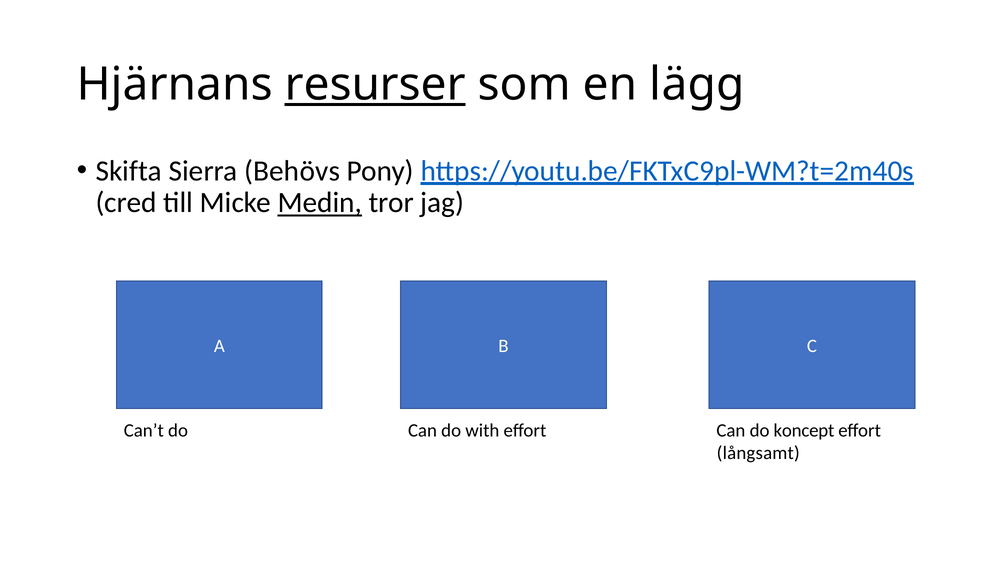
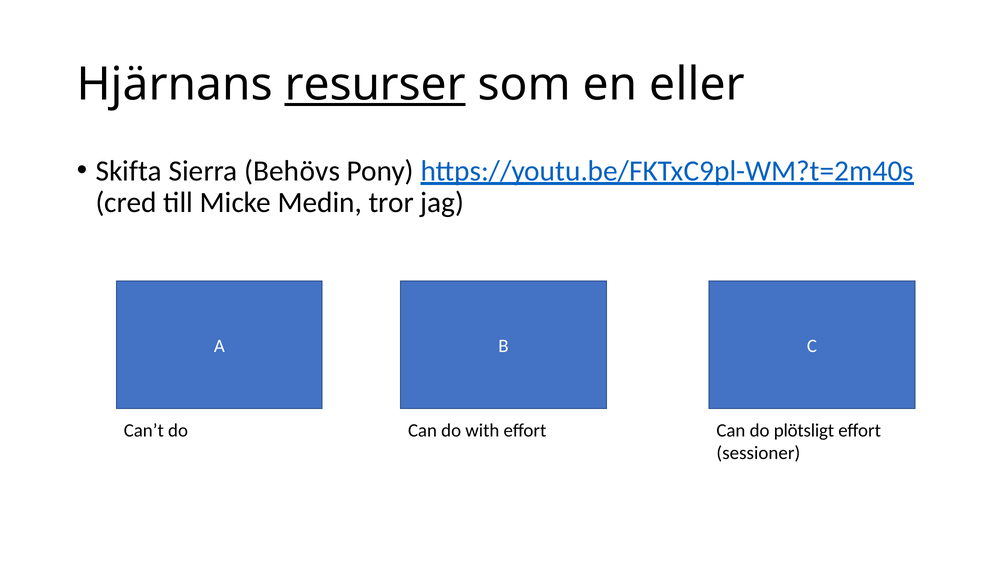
lägg: lägg -> eller (697, 85)
Medin underline: present -> none (320, 203)
koncept: koncept -> plötsligt (804, 430)
långsamt: långsamt -> sessioner (758, 453)
